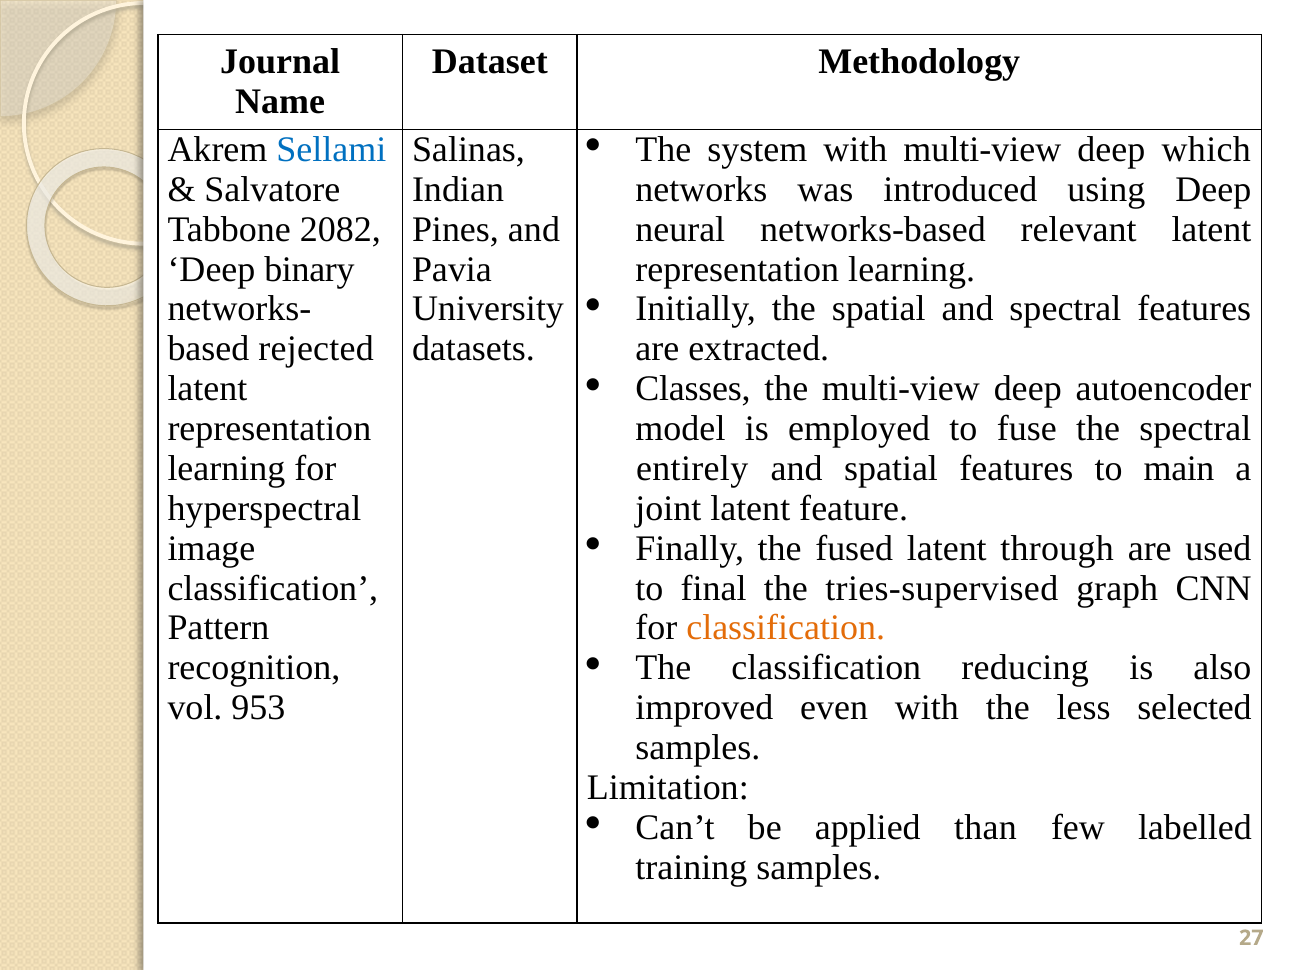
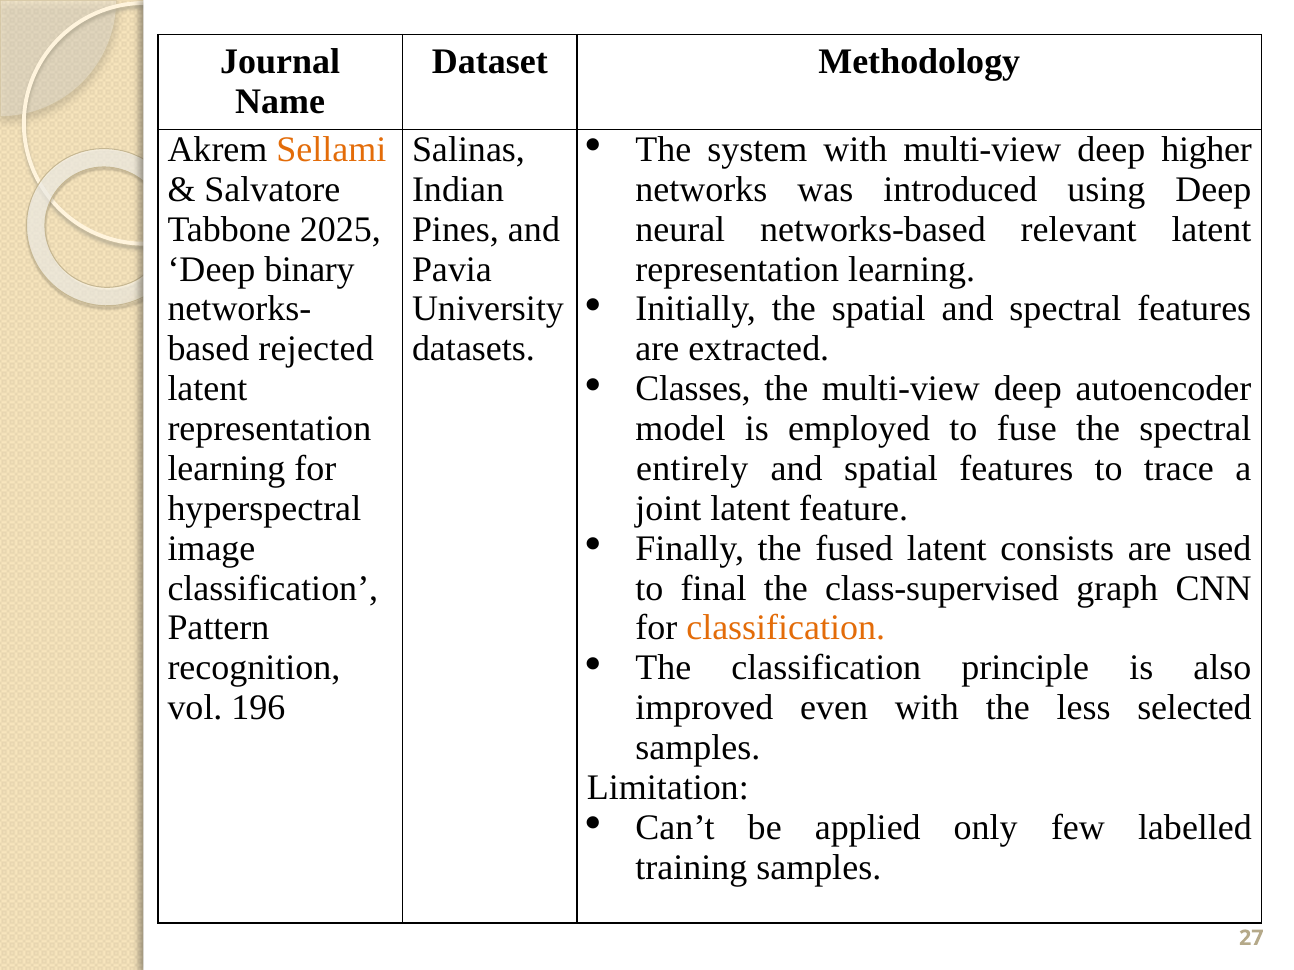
which: which -> higher (1207, 150)
Sellami colour: blue -> orange (331, 150)
2082: 2082 -> 2025 (340, 230)
main: main -> trace (1179, 469)
through: through -> consists (1057, 549)
tries-supervised: tries-supervised -> class-supervised (942, 589)
reducing: reducing -> principle (1025, 668)
953: 953 -> 196 (258, 708)
than: than -> only (986, 828)
